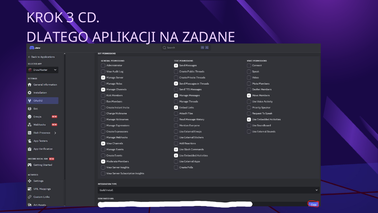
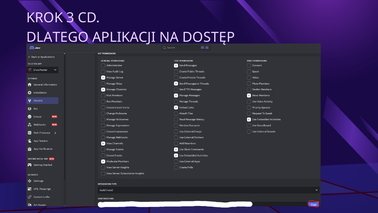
ZADANE: ZADANE -> DOSTĘP (209, 37)
